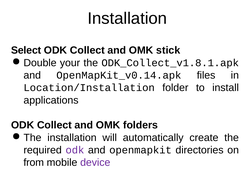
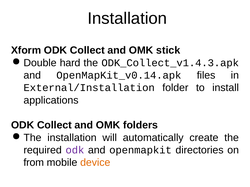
Select: Select -> Xform (26, 50)
your: your -> hard (70, 63)
ODK_Collect_v1.8.1.apk: ODK_Collect_v1.8.1.apk -> ODK_Collect_v1.4.3.apk (170, 63)
Location/Installation: Location/Installation -> External/Installation (89, 88)
device colour: purple -> orange (95, 163)
